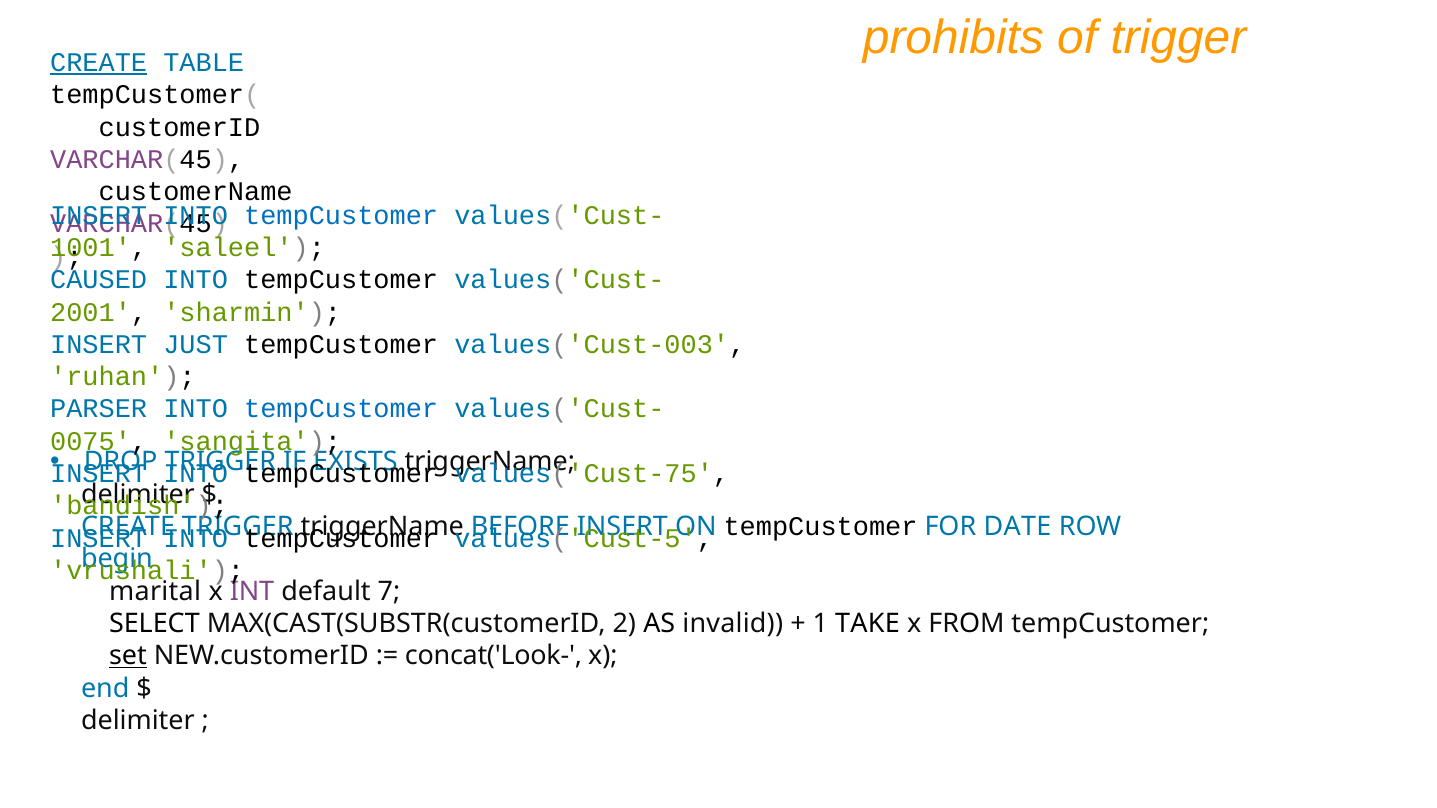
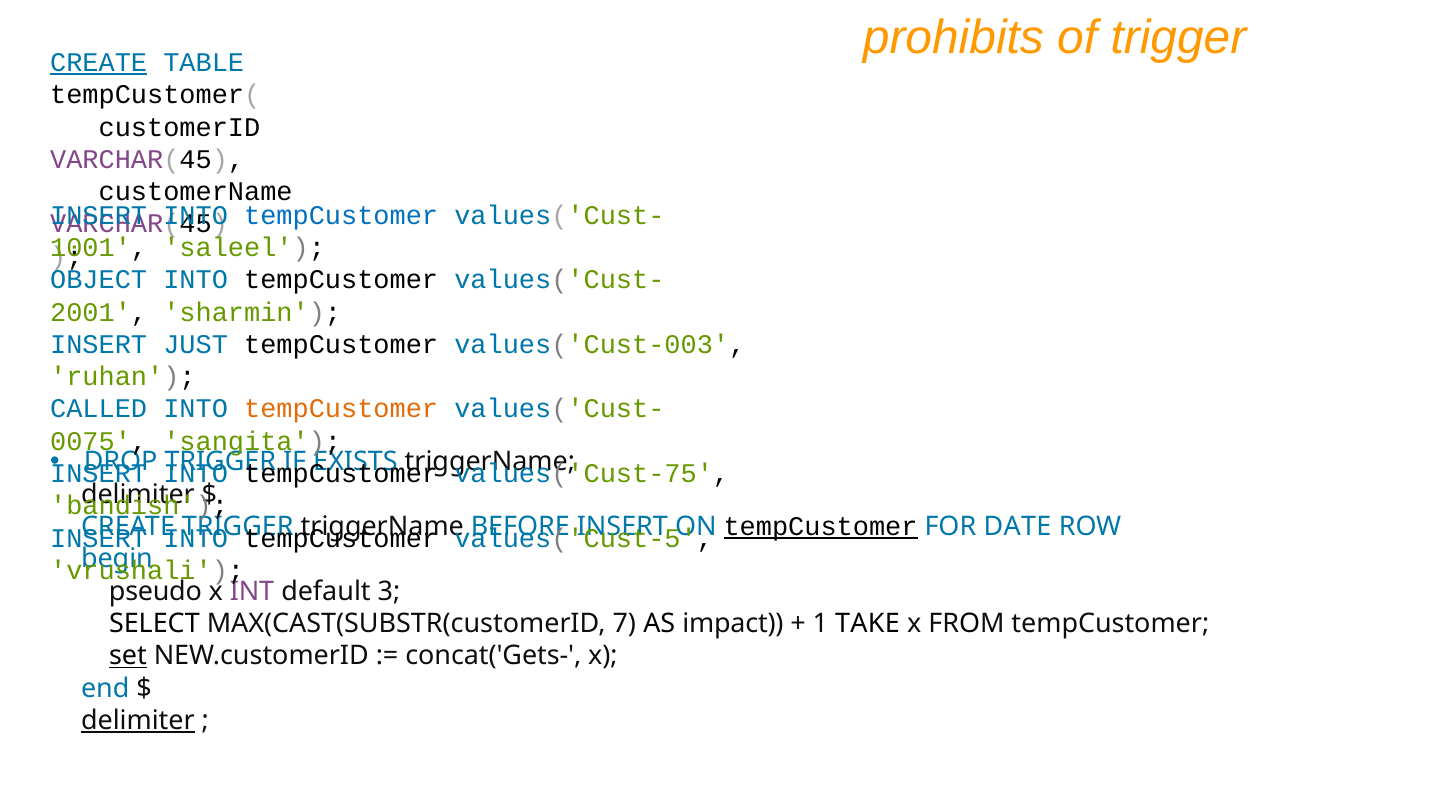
CAUSED: CAUSED -> OBJECT (99, 280)
PARSER: PARSER -> CALLED (99, 409)
tempCustomer colour: blue -> orange (341, 409)
tempCustomer underline: none -> present (821, 527)
marital: marital -> pseudo (155, 592)
7: 7 -> 3 (389, 592)
2: 2 -> 7 (624, 624)
invalid: invalid -> impact (733, 624)
concat('Look-: concat('Look- -> concat('Gets- (493, 656)
delimiter underline: none -> present (138, 721)
